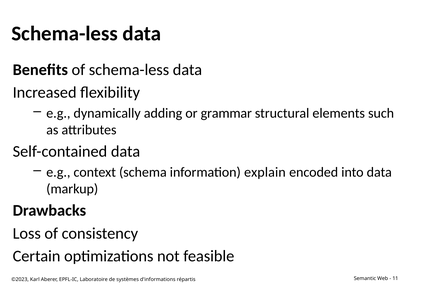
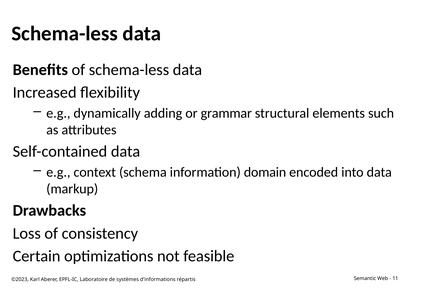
explain: explain -> domain (265, 172)
